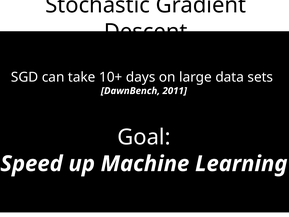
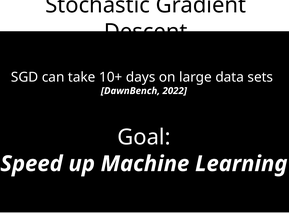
2011: 2011 -> 2022 (175, 91)
